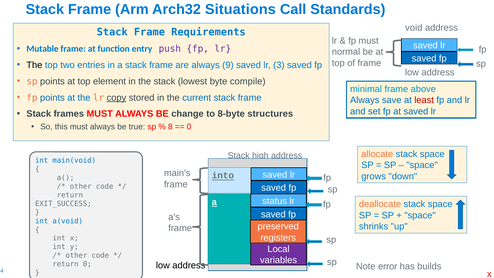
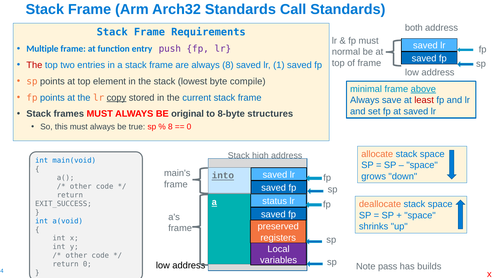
Arch32 Situations: Situations -> Standards (240, 10)
void: void -> both (414, 28)
Mutable: Mutable -> Multiple (42, 49)
The colour: black -> red (34, 65)
always 9: 9 -> 8 (228, 65)
3: 3 -> 1 (279, 65)
above underline: none -> present (423, 89)
change: change -> original (188, 114)
error: error -> pass (388, 266)
